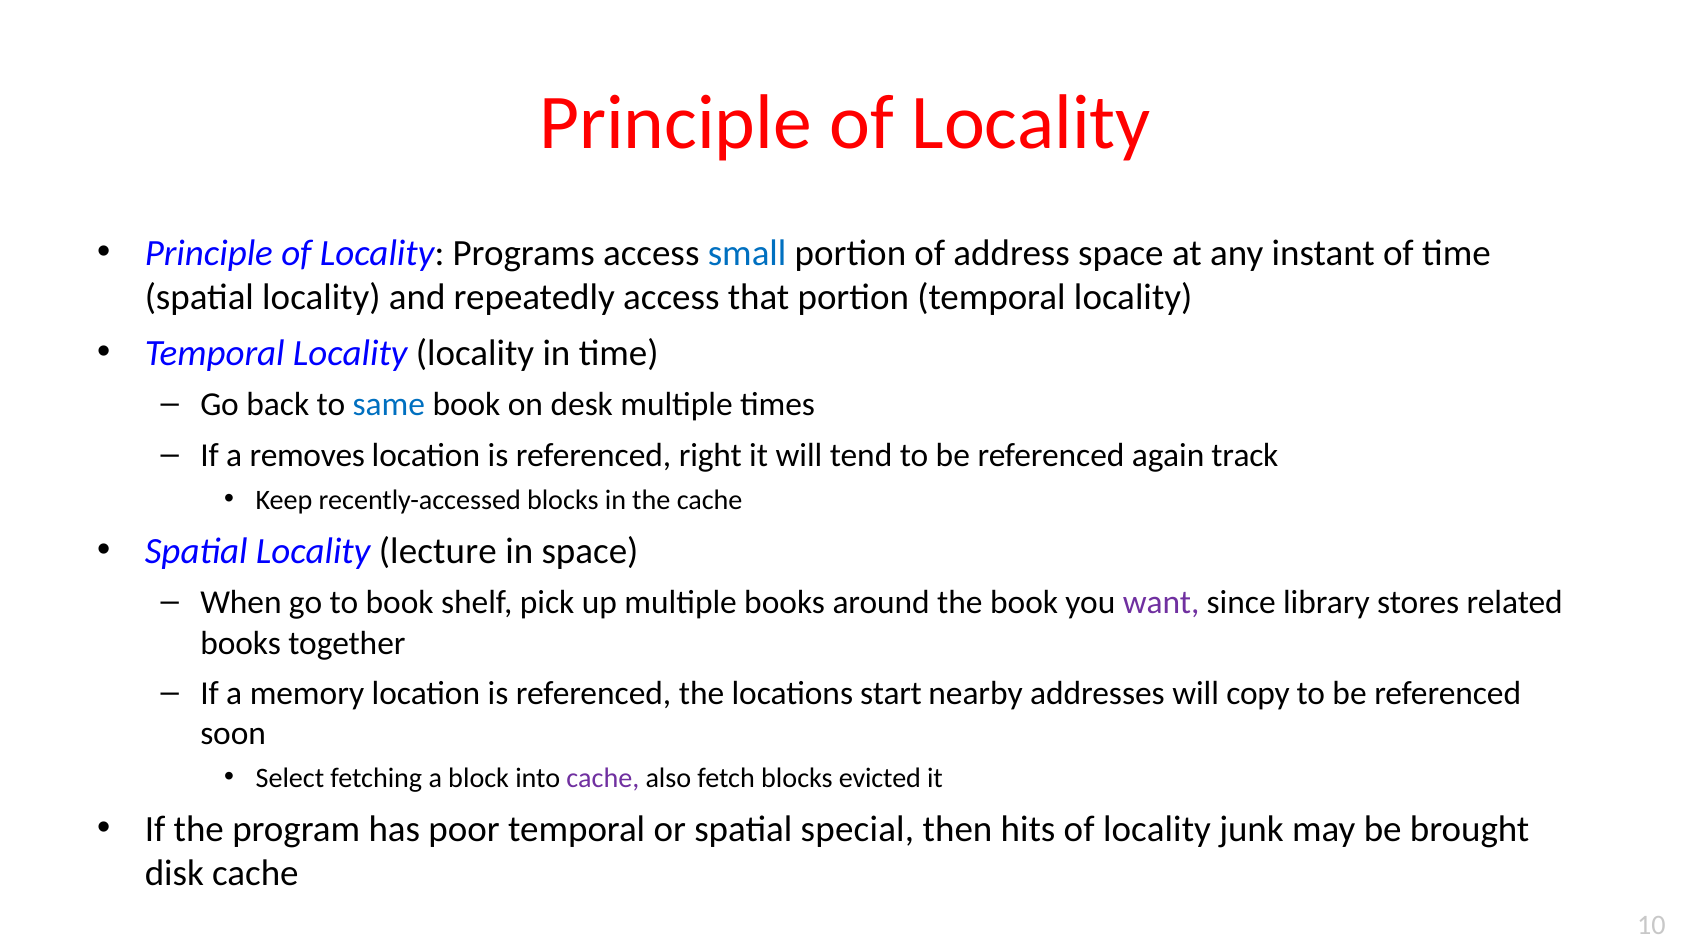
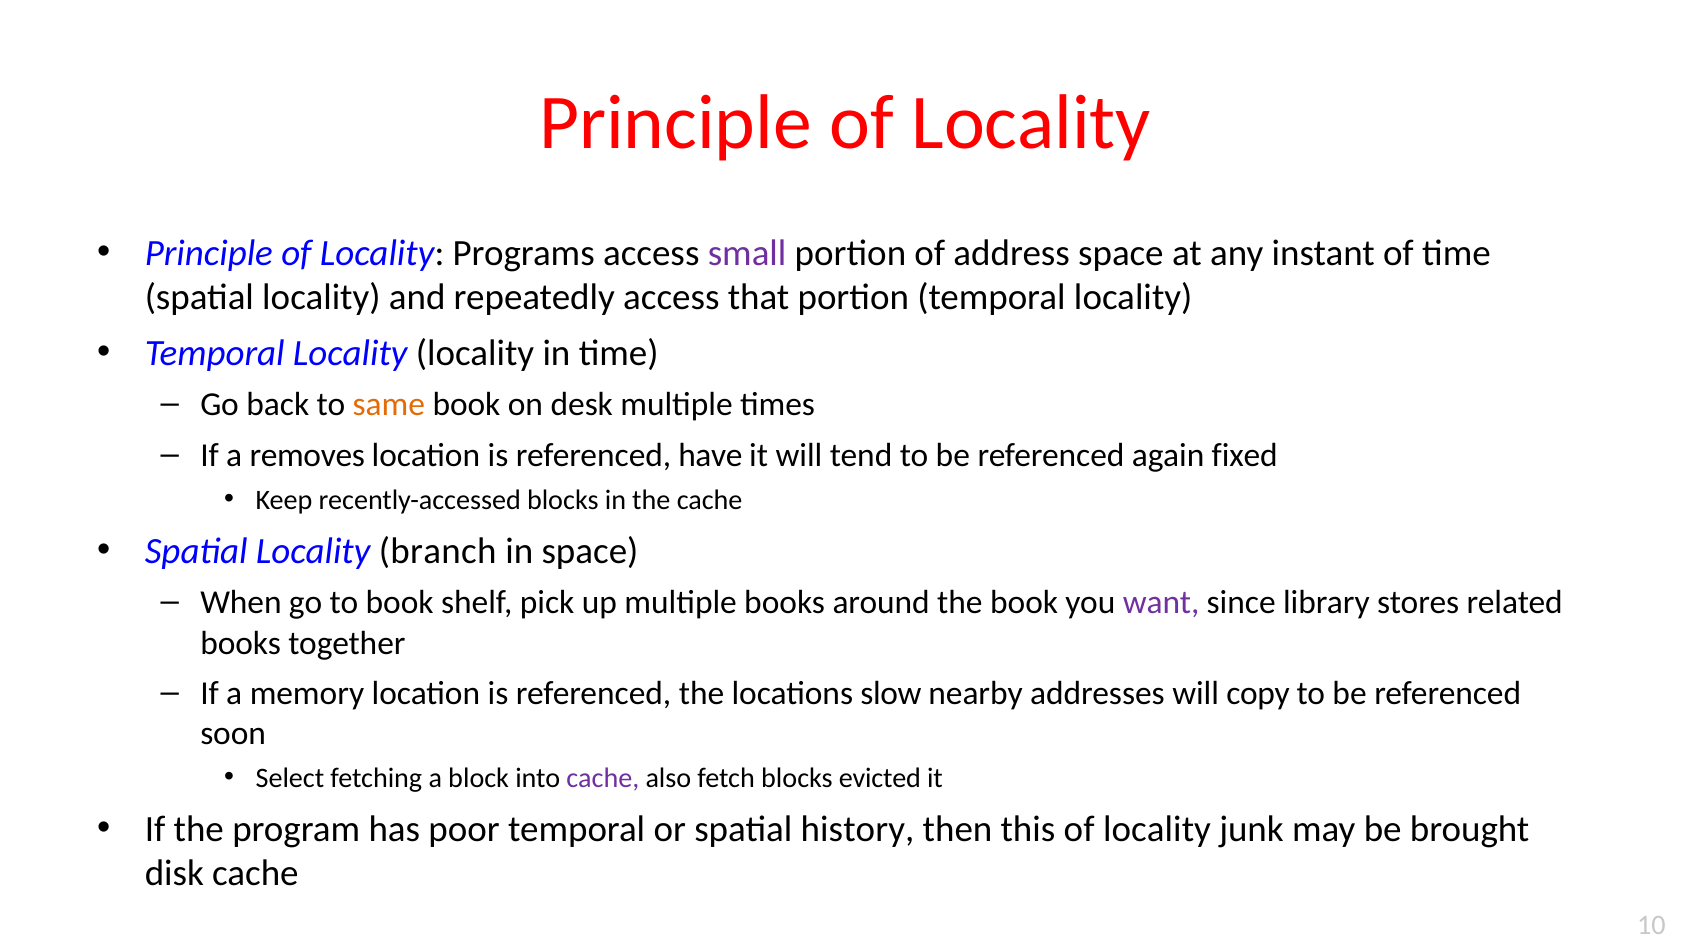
small colour: blue -> purple (747, 253)
same colour: blue -> orange (389, 405)
right: right -> have (710, 455)
track: track -> fixed (1245, 455)
lecture: lecture -> branch (438, 551)
start: start -> slow (891, 693)
special: special -> history (857, 829)
hits: hits -> this (1028, 829)
